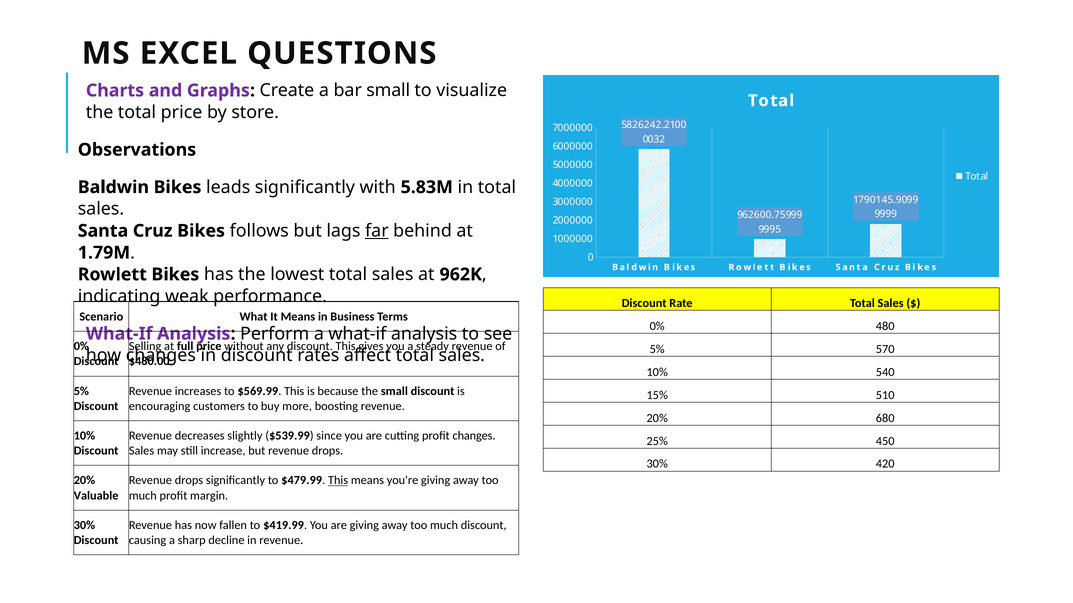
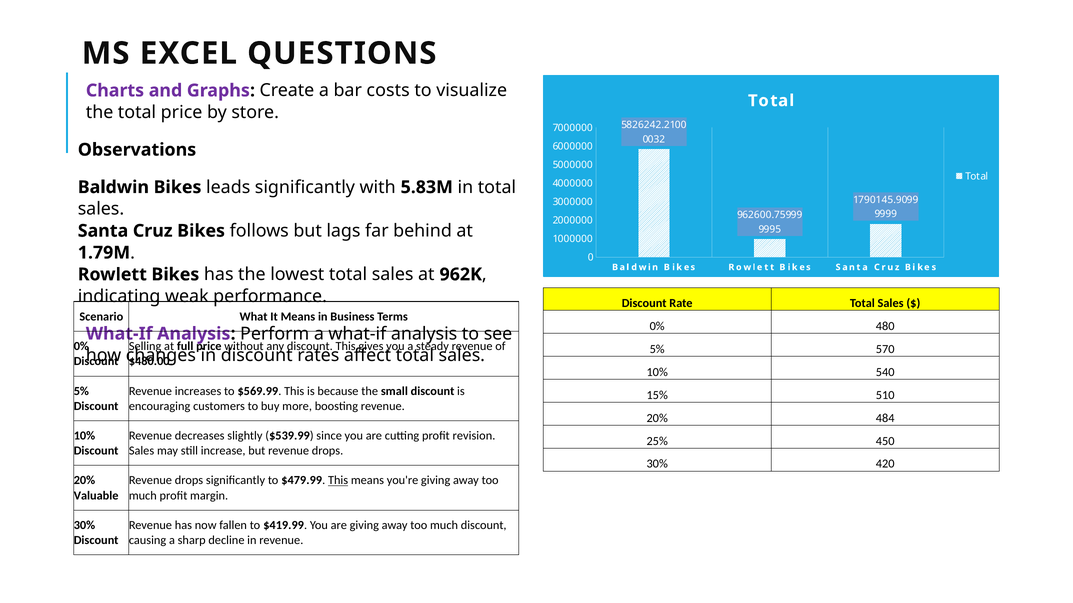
bar small: small -> costs (388, 91)
far underline: present -> none (377, 231)
680: 680 -> 484 (885, 418)
profit changes: changes -> revision (474, 436)
